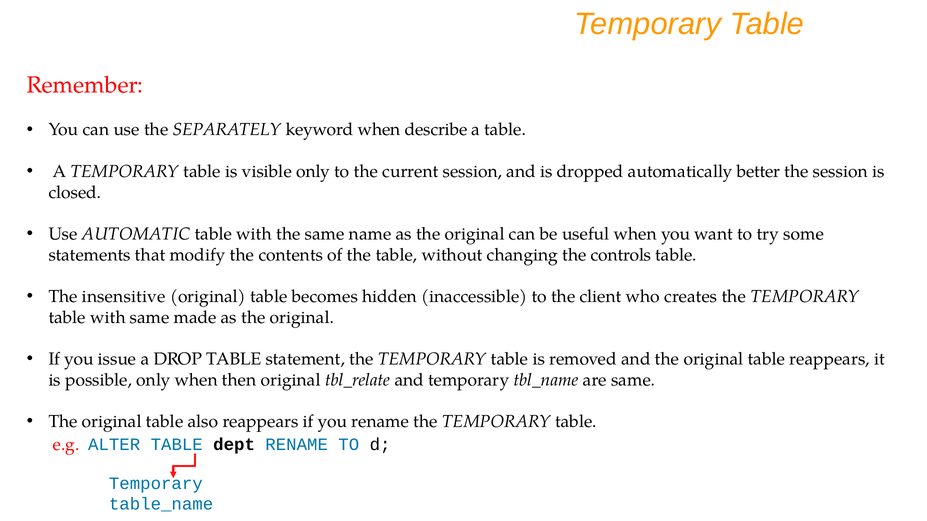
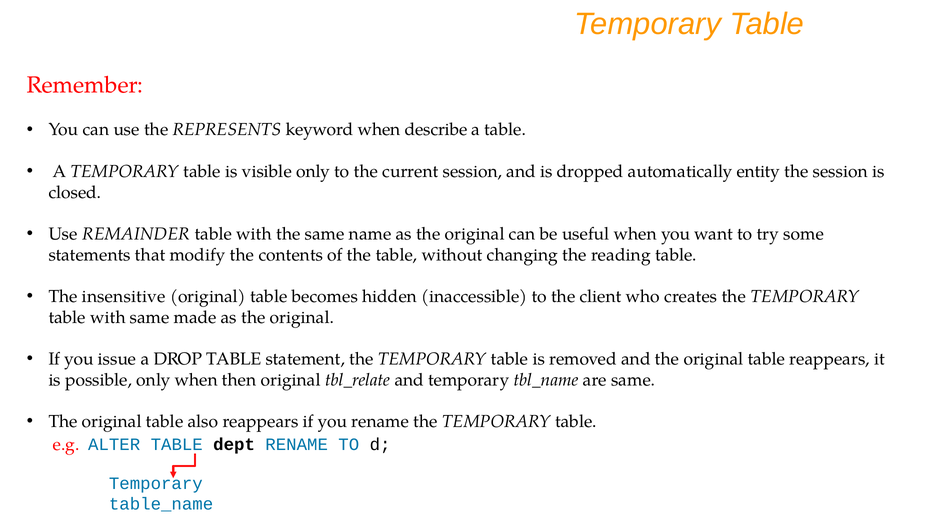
SEPARATELY: SEPARATELY -> REPRESENTS (227, 130)
better: better -> entity (758, 172)
AUTOMATIC: AUTOMATIC -> REMAINDER (136, 234)
controls: controls -> reading (621, 255)
